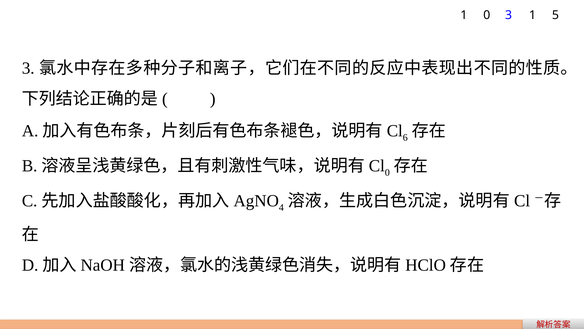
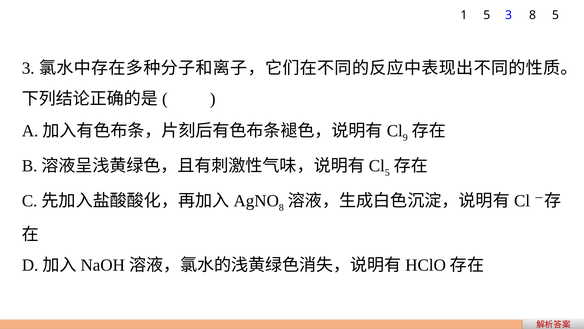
1 0: 0 -> 5 (487, 15)
3 1: 1 -> 8 (533, 15)
6: 6 -> 9 (405, 138)
0: 0 -> 5 (387, 172)
4: 4 -> 8 (281, 207)
